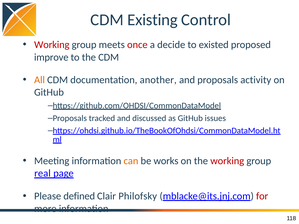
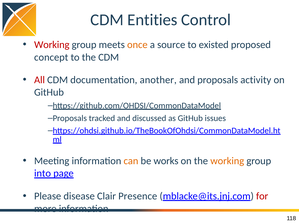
Existing: Existing -> Entities (152, 20)
once colour: red -> orange (137, 45)
decide: decide -> source (171, 45)
improve: improve -> concept (51, 57)
All colour: orange -> red (40, 80)
working colour: red -> orange (227, 161)
real: real -> into (43, 174)
defined: defined -> disease (79, 196)
Philofsky: Philofsky -> Presence (138, 196)
